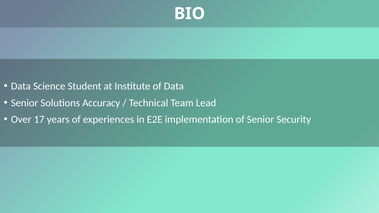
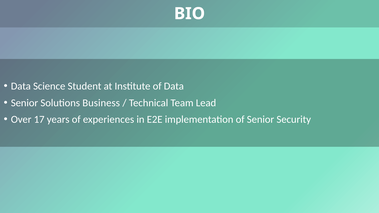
Accuracy: Accuracy -> Business (101, 103)
